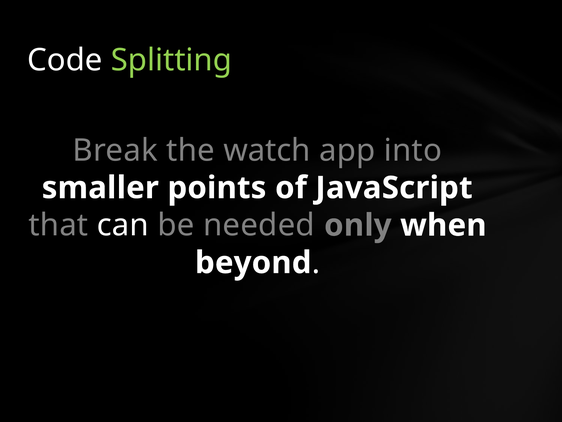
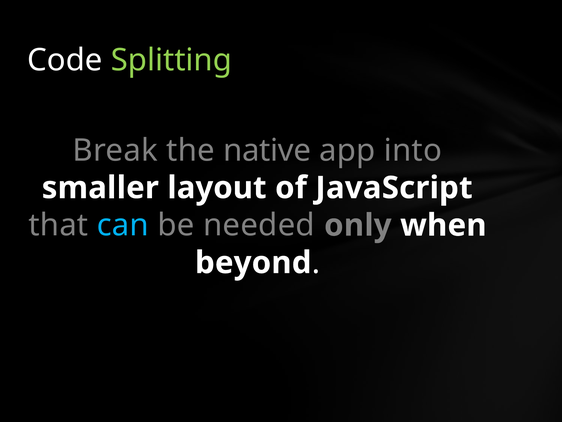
watch: watch -> native (267, 150)
points: points -> layout (217, 188)
can colour: white -> light blue (123, 225)
